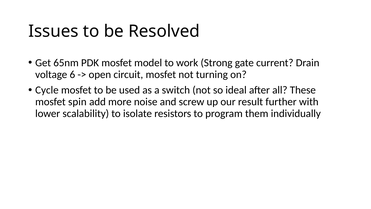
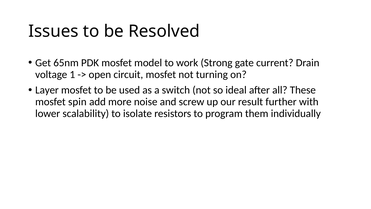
6: 6 -> 1 (72, 74)
Cycle: Cycle -> Layer (47, 90)
